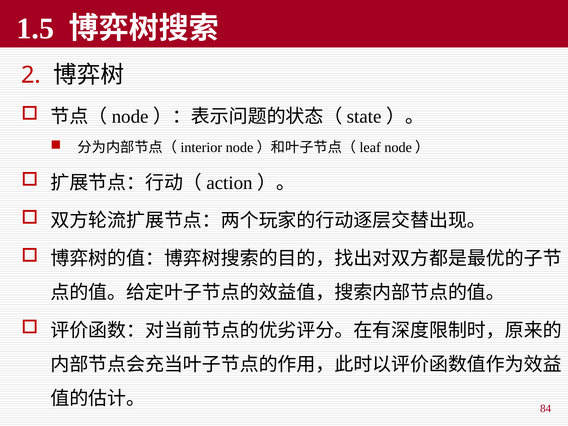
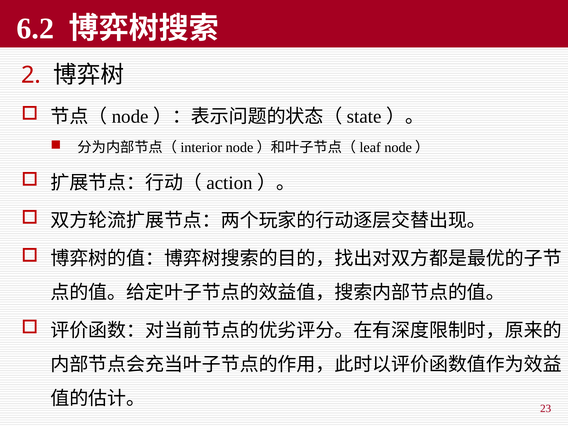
1.5: 1.5 -> 6.2 (35, 29)
84: 84 -> 23 (546, 409)
